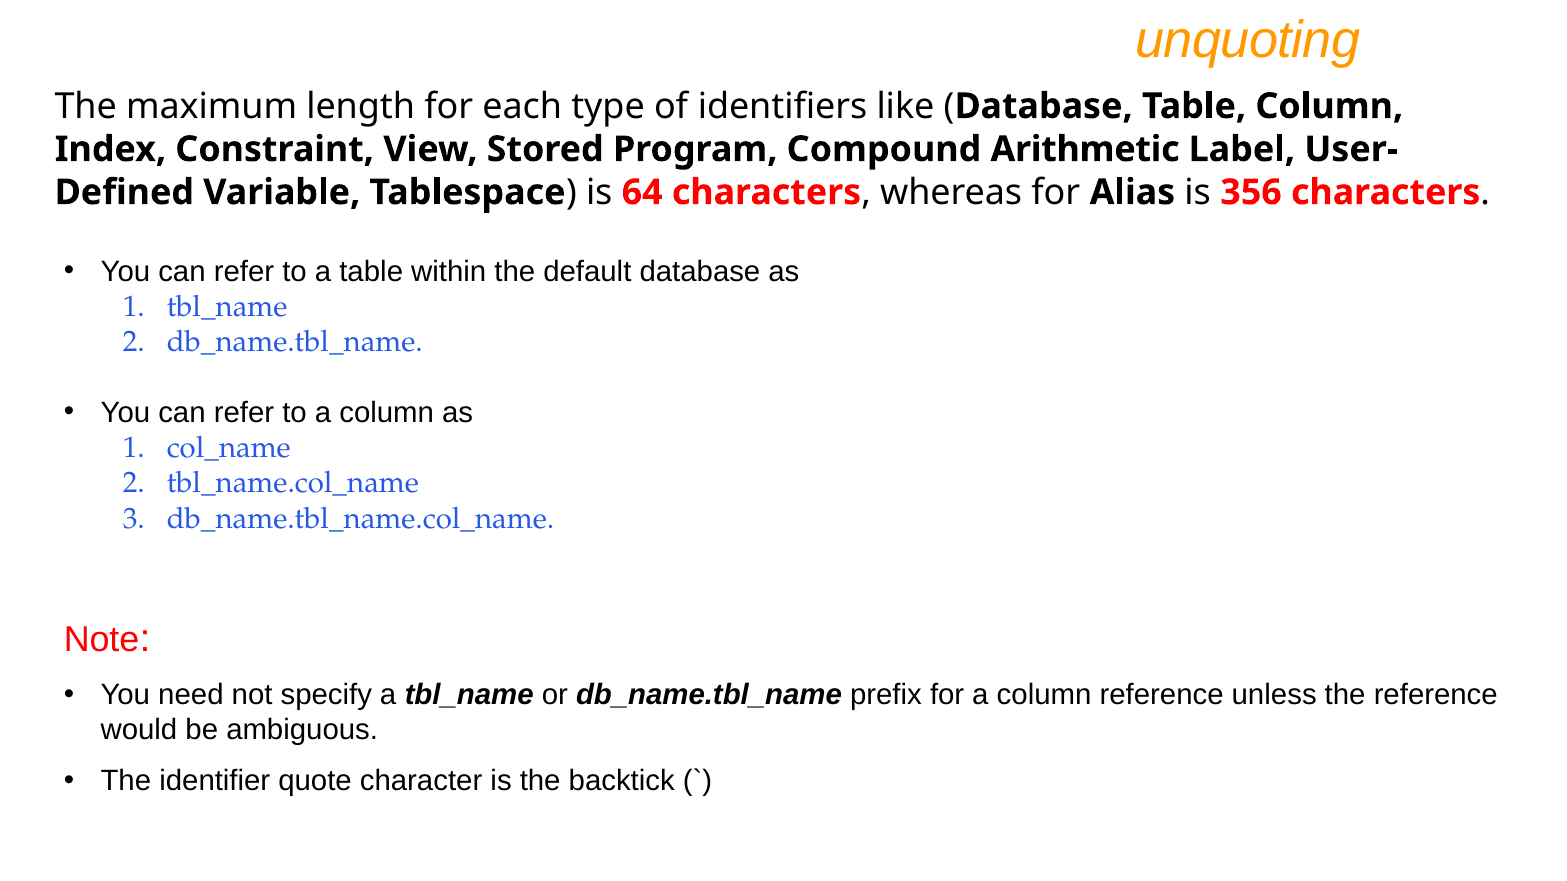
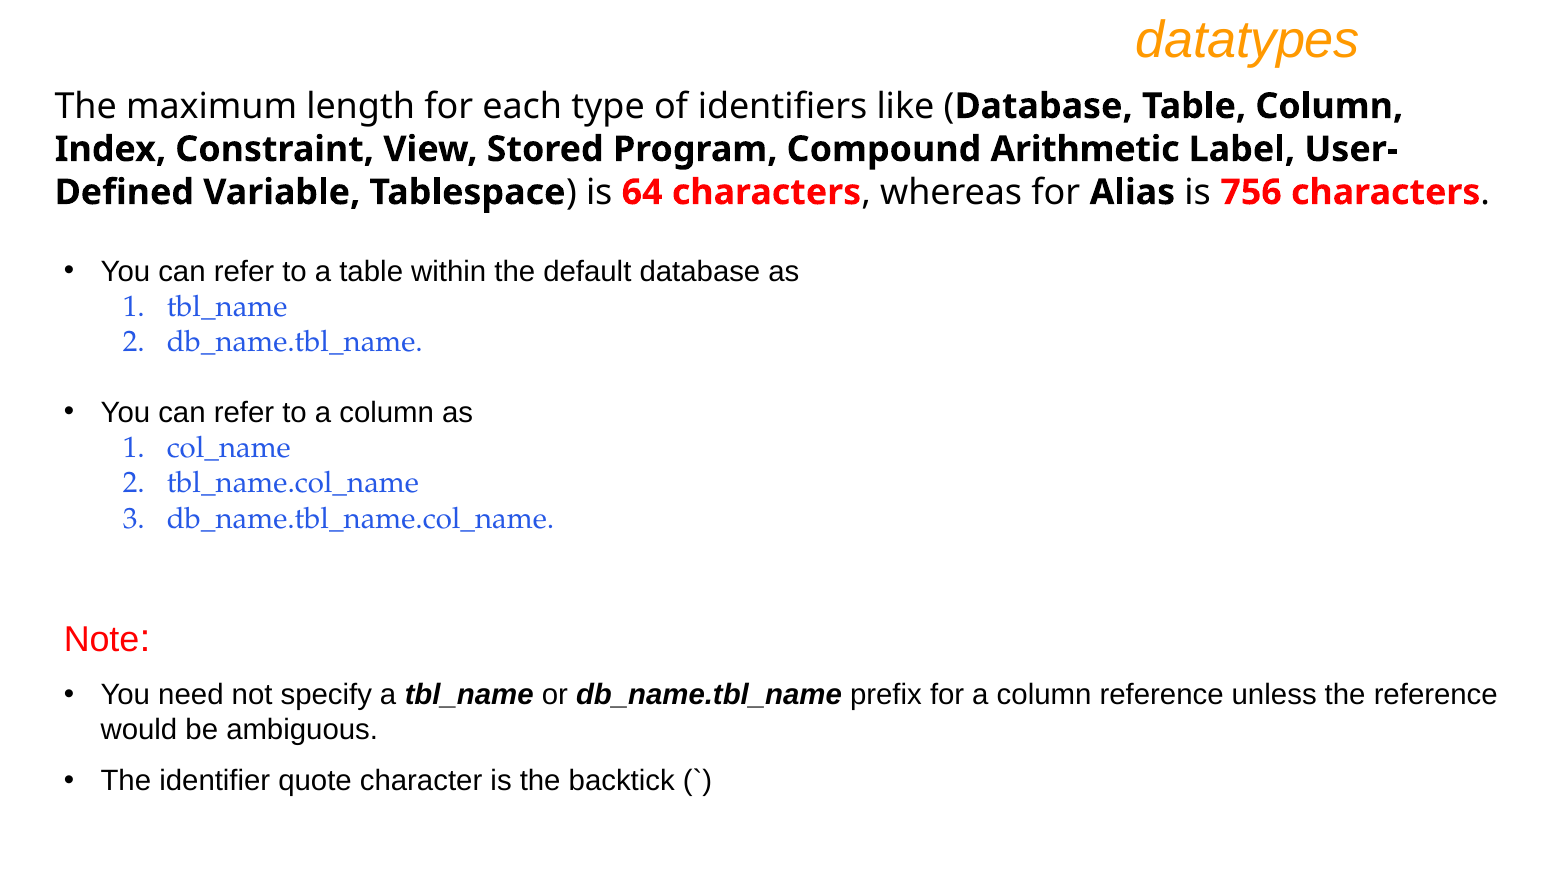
unquoting: unquoting -> datatypes (1248, 41)
356: 356 -> 756 (1251, 192)
